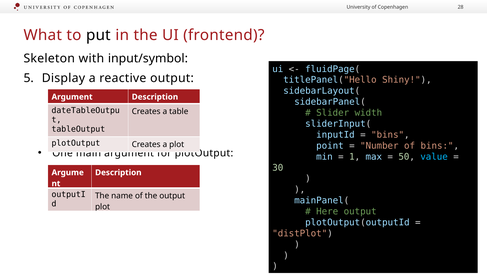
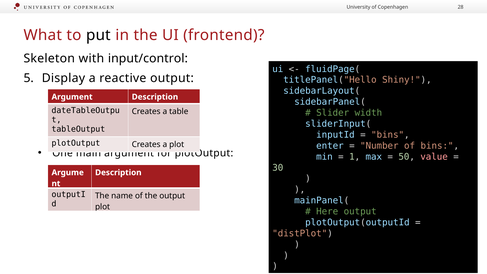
input/symbol: input/symbol -> input/control (148, 59)
point: point -> enter (330, 146)
value colour: light blue -> pink (434, 157)
